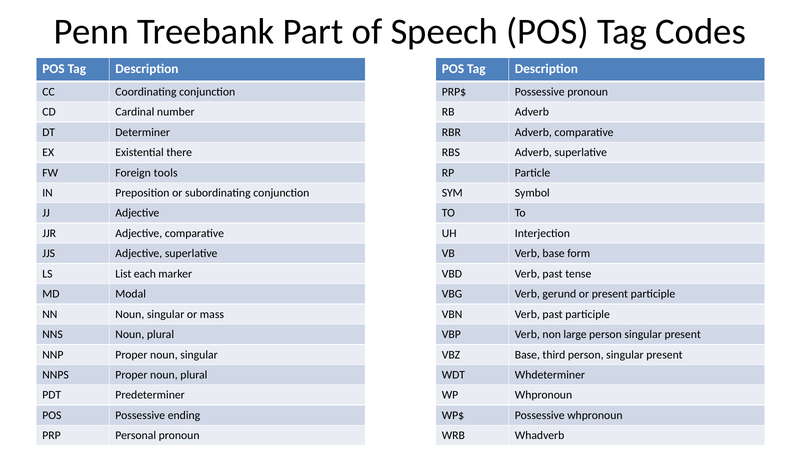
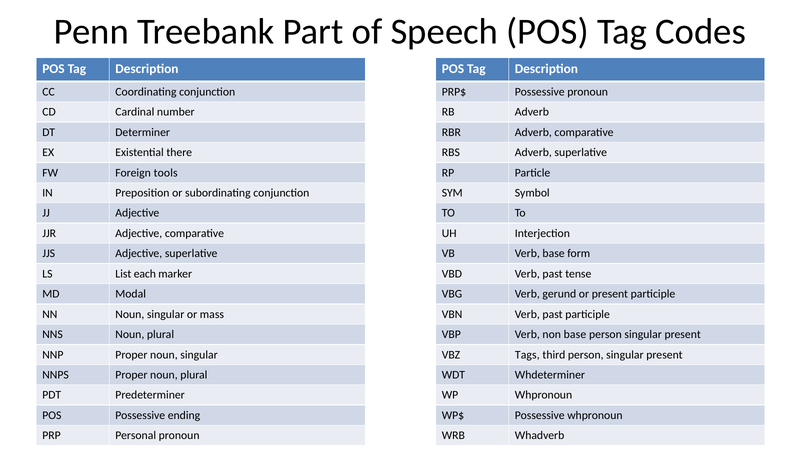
non large: large -> base (575, 335)
VBZ Base: Base -> Tags (527, 355)
